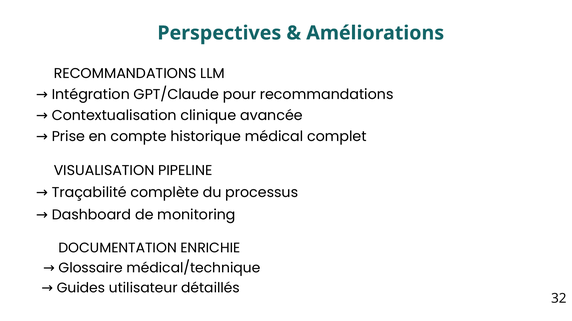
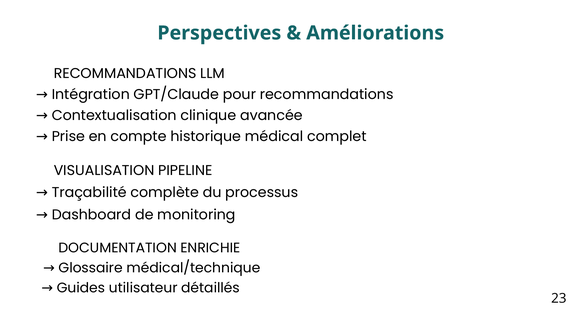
32: 32 -> 23 (559, 299)
